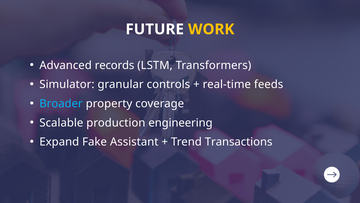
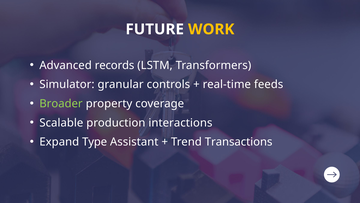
Broader colour: light blue -> light green (61, 103)
engineering: engineering -> interactions (180, 123)
Fake: Fake -> Type (95, 142)
